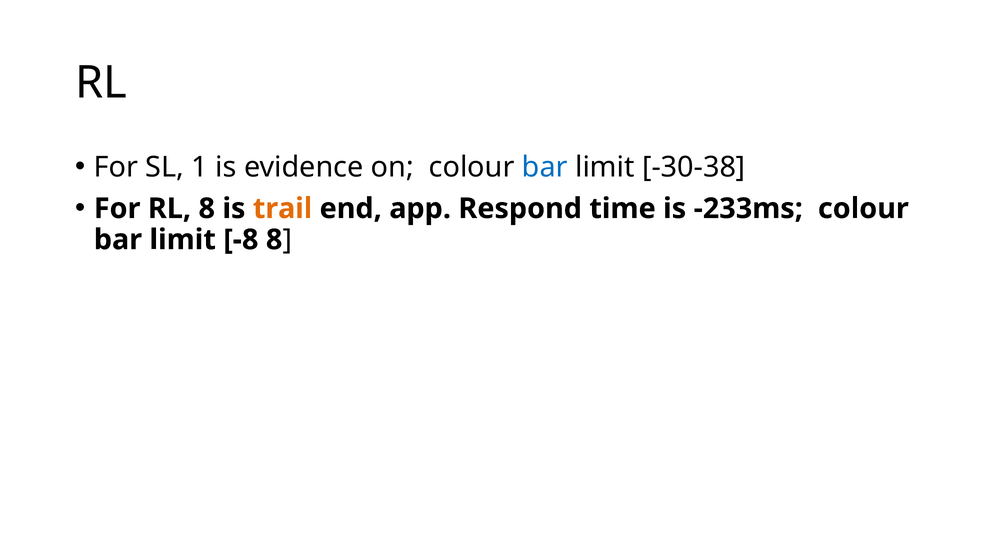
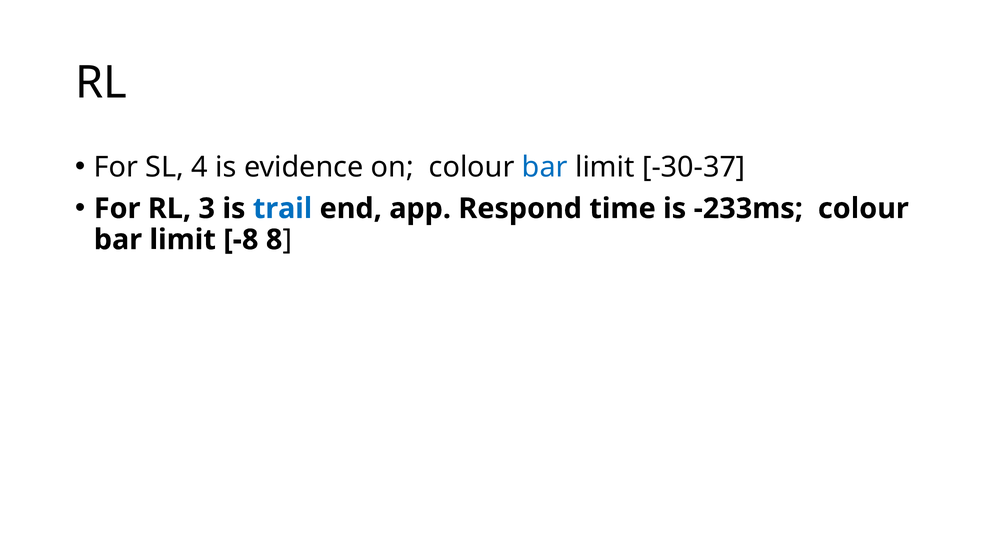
1: 1 -> 4 (200, 167)
-30-38: -30-38 -> -30-37 (694, 167)
RL 8: 8 -> 3 (207, 208)
trail colour: orange -> blue (283, 208)
